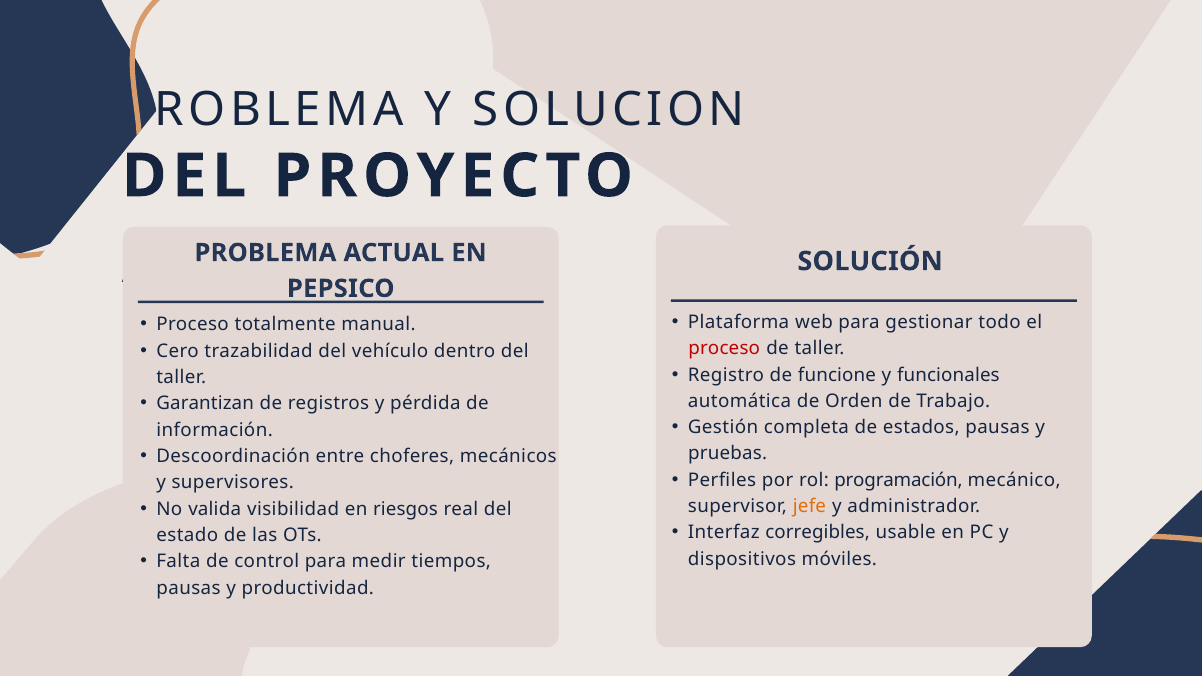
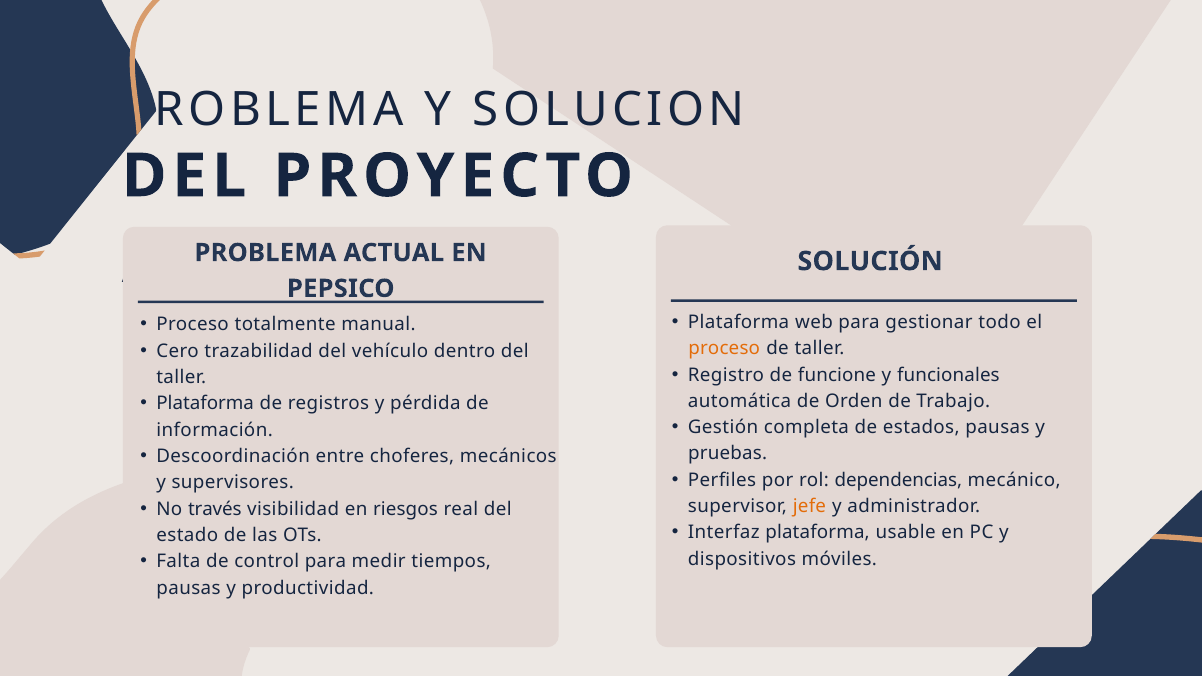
proceso colour: red -> orange (724, 349)
Garantizan: Garantizan -> Plataforma (205, 404)
programación: programación -> dependencias (898, 480)
valida: valida -> través (215, 509)
Interfaz corregibles: corregibles -> plataforma (818, 533)
